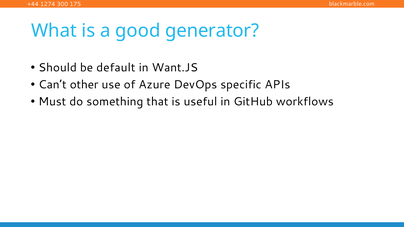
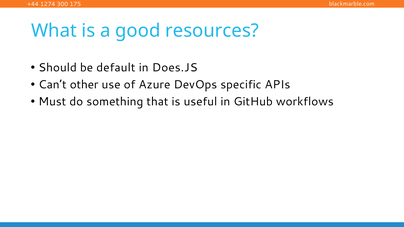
generator: generator -> resources (212, 31)
Want.JS: Want.JS -> Does.JS (175, 68)
